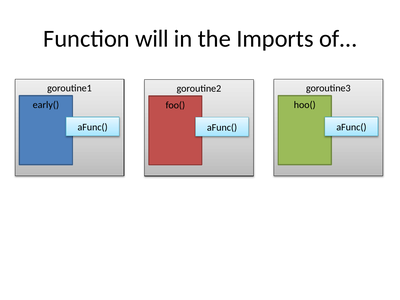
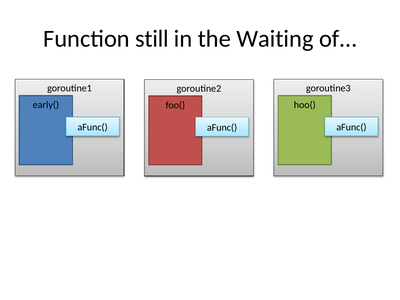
will: will -> still (152, 39)
Imports: Imports -> Waiting (275, 39)
